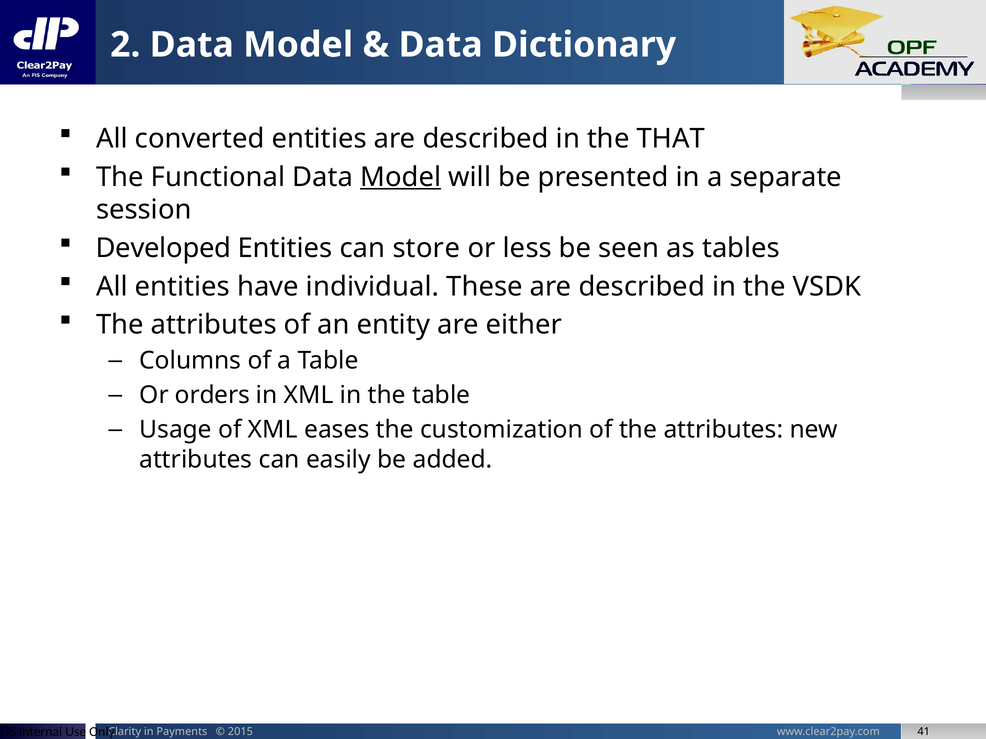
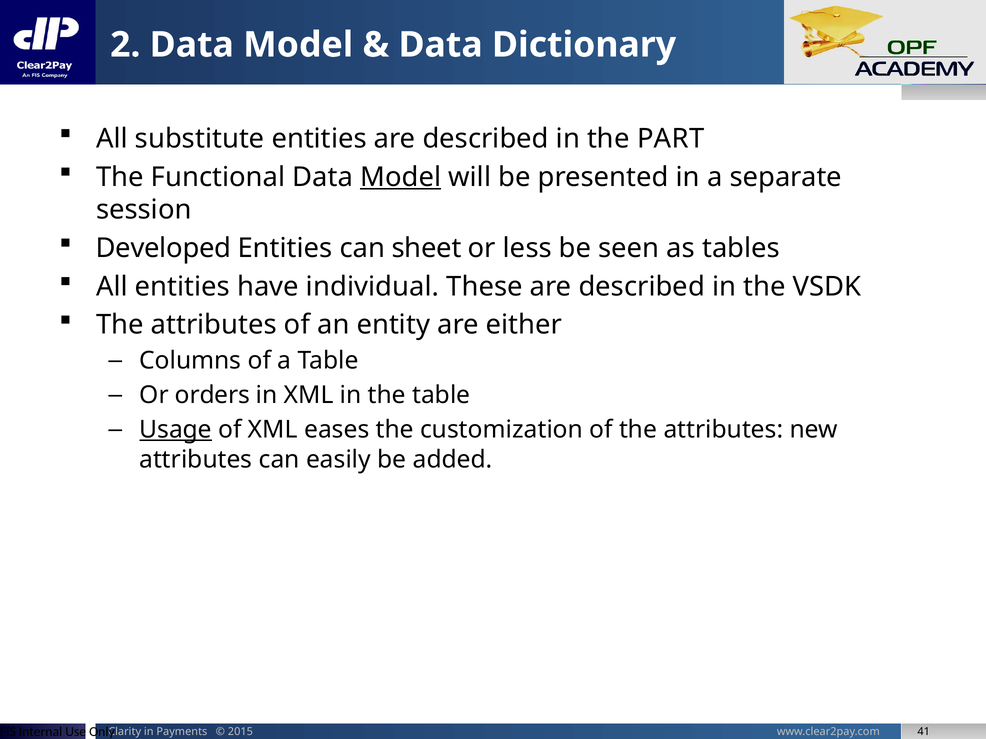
converted: converted -> substitute (200, 139)
THAT: THAT -> PART (671, 139)
store: store -> sheet (427, 248)
Usage underline: none -> present (176, 430)
